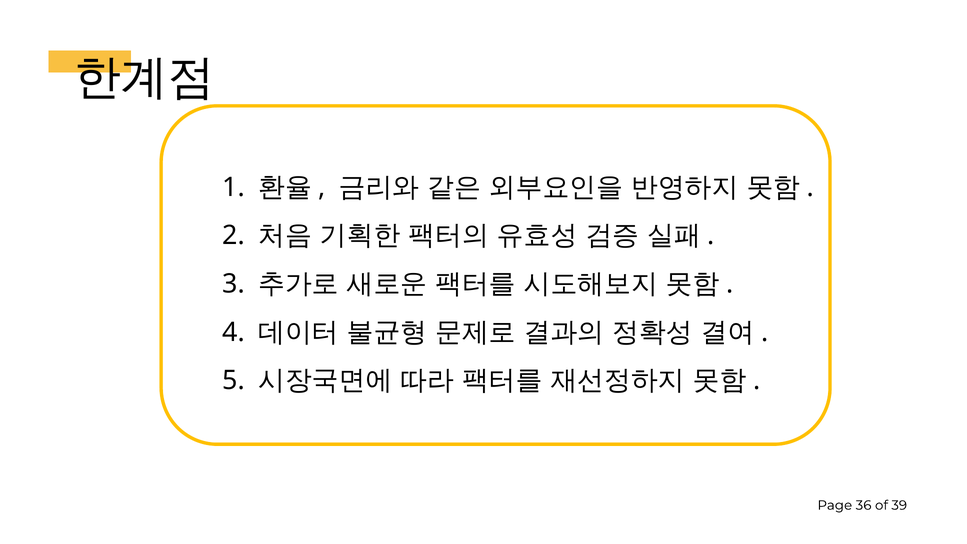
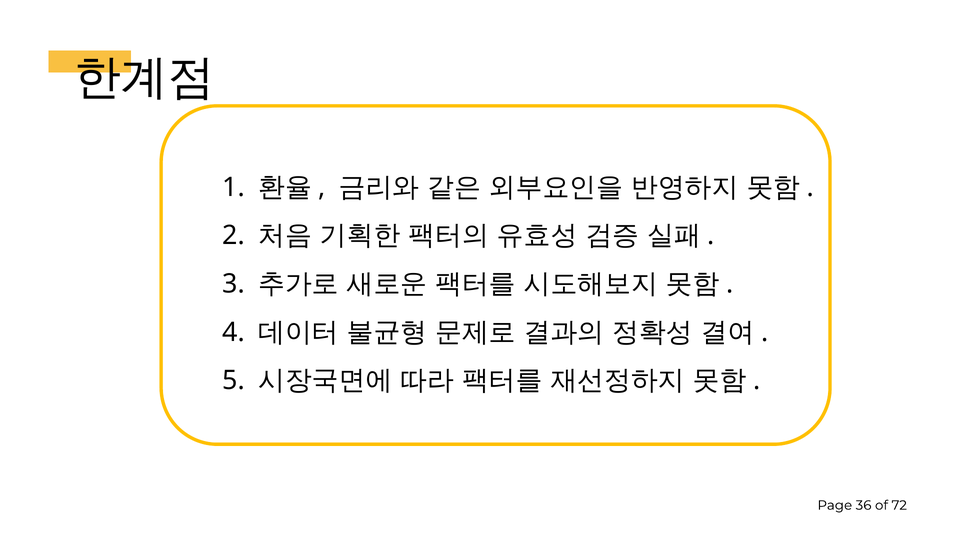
39: 39 -> 72 (899, 505)
